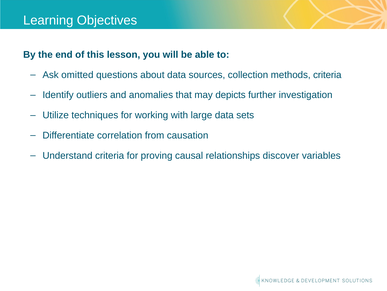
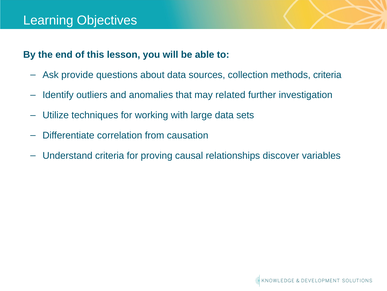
omitted: omitted -> provide (77, 75)
depicts: depicts -> related (230, 95)
